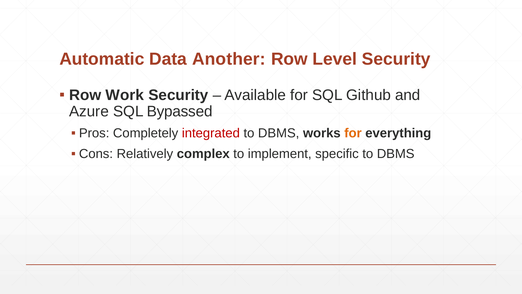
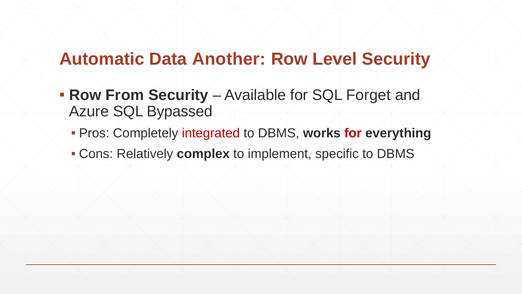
Work: Work -> From (125, 95)
Github: Github -> Forget (368, 95)
for colour: orange -> red (353, 133)
